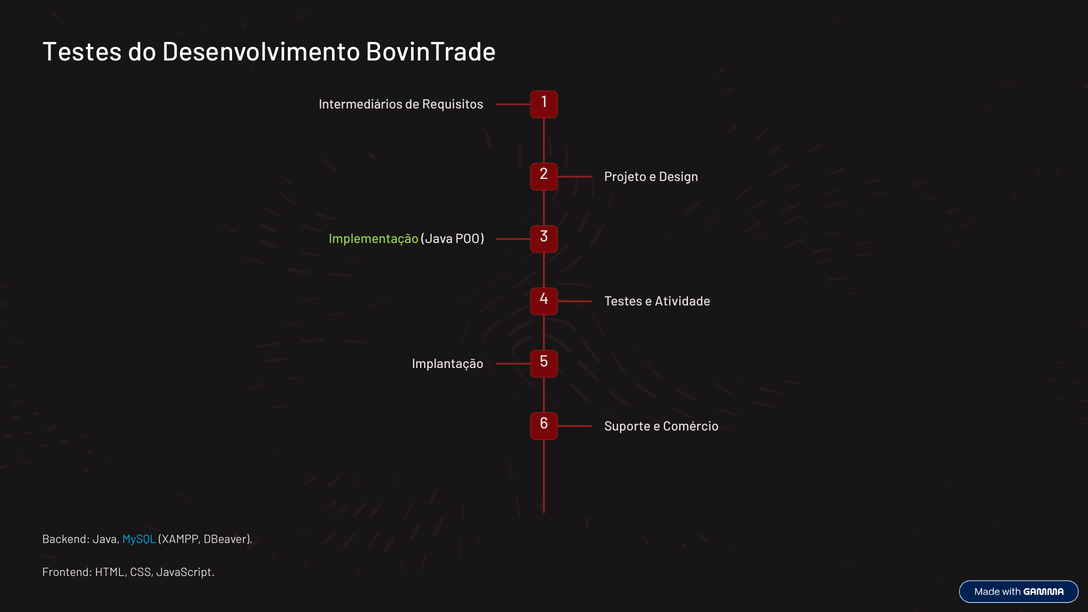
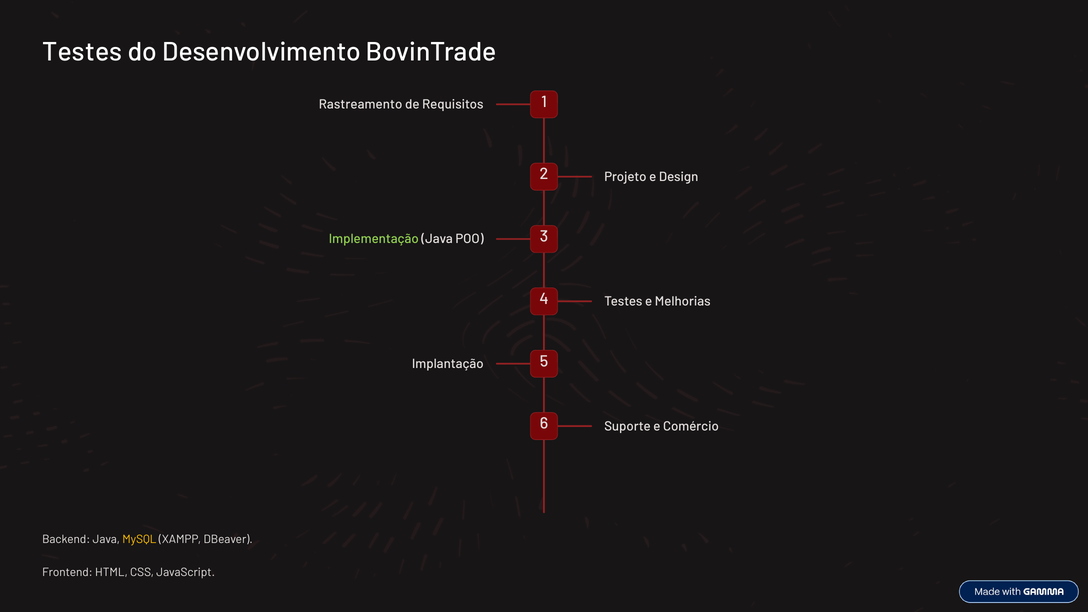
Intermediários: Intermediários -> Rastreamento (361, 104)
Atividade: Atividade -> Melhorias (683, 301)
MySQL colour: light blue -> yellow (139, 539)
